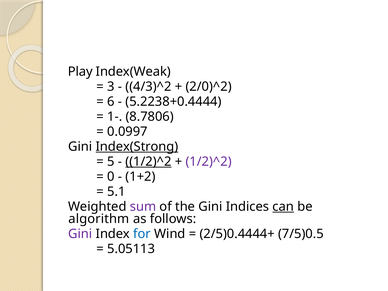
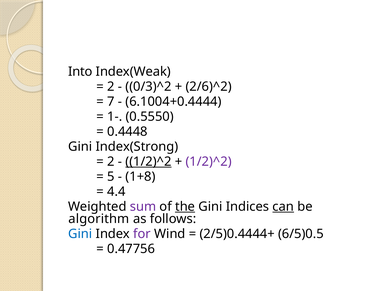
Play: Play -> Into (80, 71)
3: 3 -> 2 (111, 86)
4/3)^2: 4/3)^2 -> 0/3)^2 (148, 86)
2/0)^2: 2/0)^2 -> 2/6)^2 (209, 86)
6: 6 -> 7 (111, 101)
5.2238+0.4444: 5.2238+0.4444 -> 6.1004+0.4444 (173, 101)
8.7806: 8.7806 -> 0.5550 (150, 116)
0.0997: 0.0997 -> 0.4448 (127, 131)
Index(Strong underline: present -> none (137, 147)
5: 5 -> 2 (111, 162)
0: 0 -> 5 (111, 177)
1+2: 1+2 -> 1+8 (140, 177)
5.1: 5.1 -> 4.4 (116, 192)
the underline: none -> present (185, 207)
Gini colour: purple -> blue (80, 234)
for colour: blue -> purple (142, 234)
7/5)0.5: 7/5)0.5 -> 6/5)0.5 (301, 234)
5.05113: 5.05113 -> 0.47756 (131, 249)
